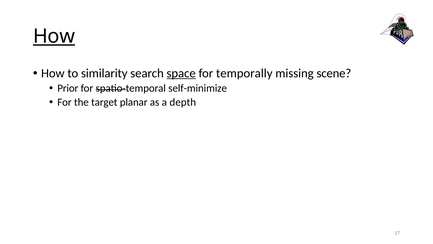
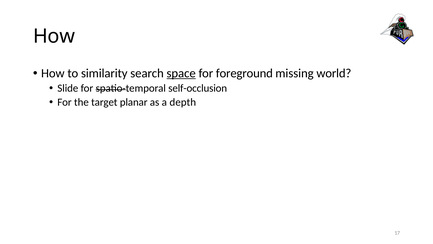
How underline: present -> none (54, 36)
temporally: temporally -> foreground (244, 73)
scene: scene -> world (334, 73)
Prior: Prior -> Slide (68, 88)
self-minimize: self-minimize -> self-occlusion (198, 88)
